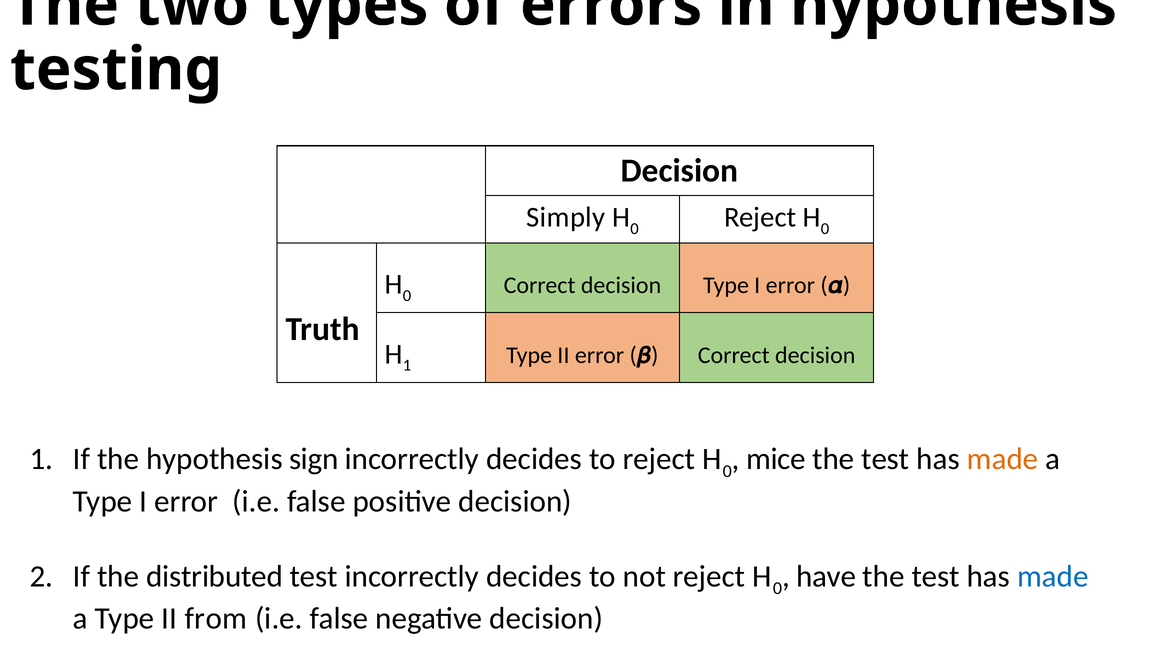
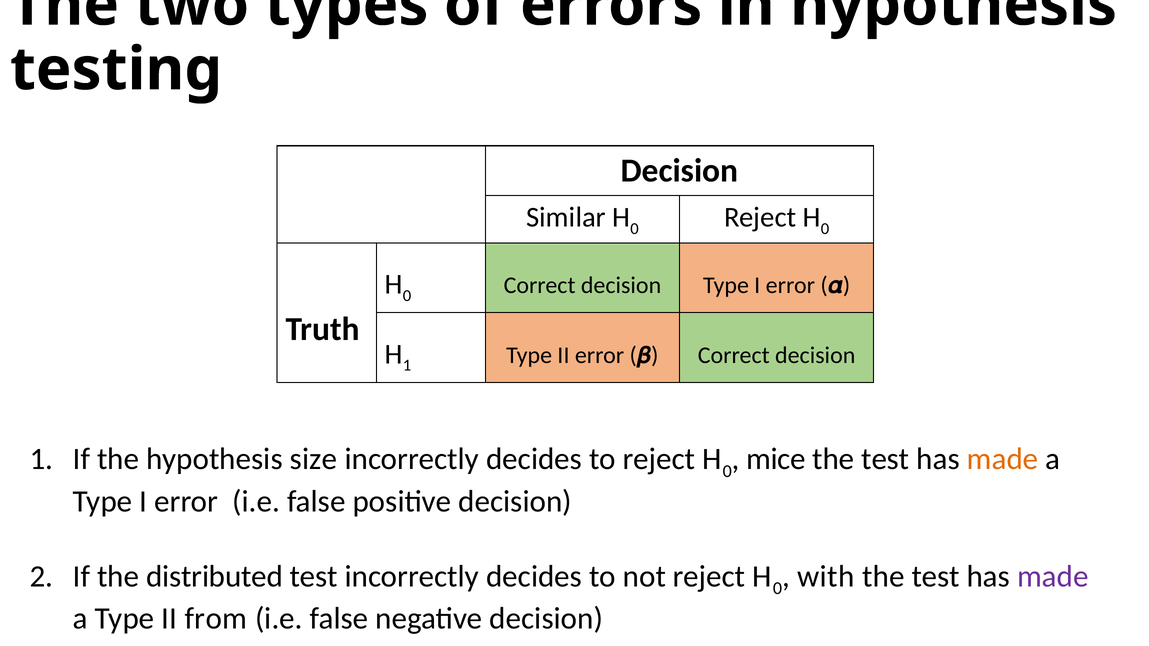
Simply: Simply -> Similar (566, 218)
sign: sign -> size (314, 459)
have: have -> with (826, 577)
made colour: blue -> purple (1053, 577)
